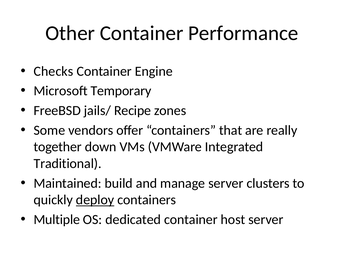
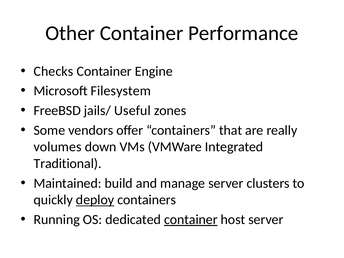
Temporary: Temporary -> Filesystem (121, 91)
Recipe: Recipe -> Useful (132, 111)
together: together -> volumes (58, 147)
Multiple: Multiple -> Running (57, 220)
container underline: none -> present (191, 220)
